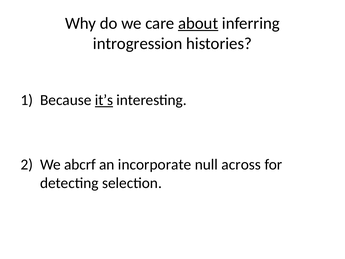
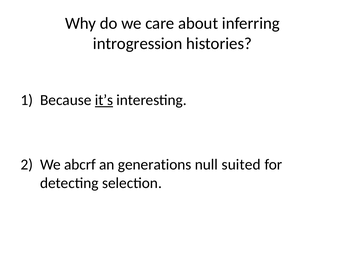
about underline: present -> none (198, 23)
incorporate: incorporate -> generations (155, 164)
across: across -> suited (241, 164)
